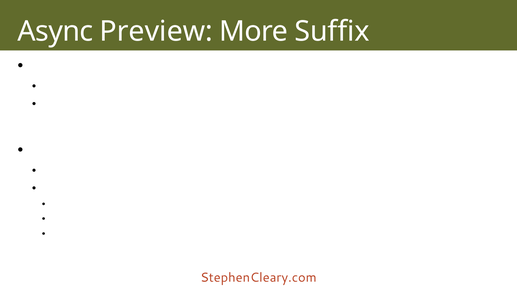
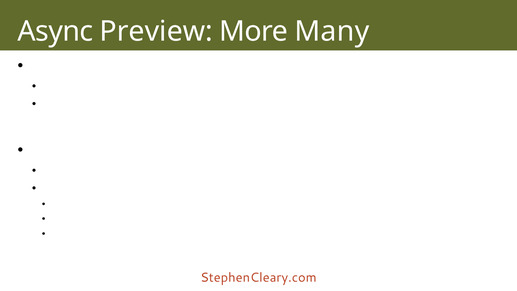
Suffix: Suffix -> Many (332, 31)
